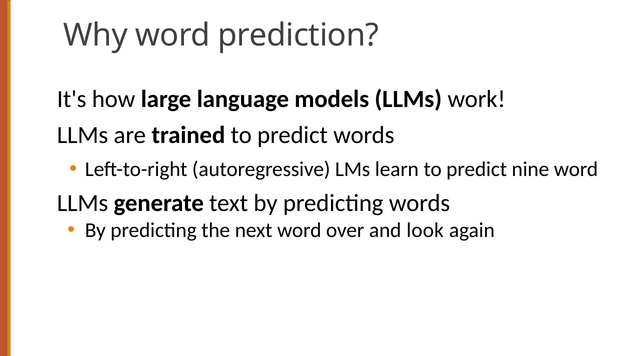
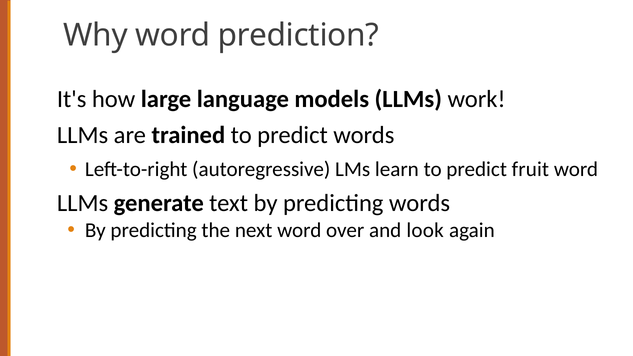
nine: nine -> fruit (530, 169)
